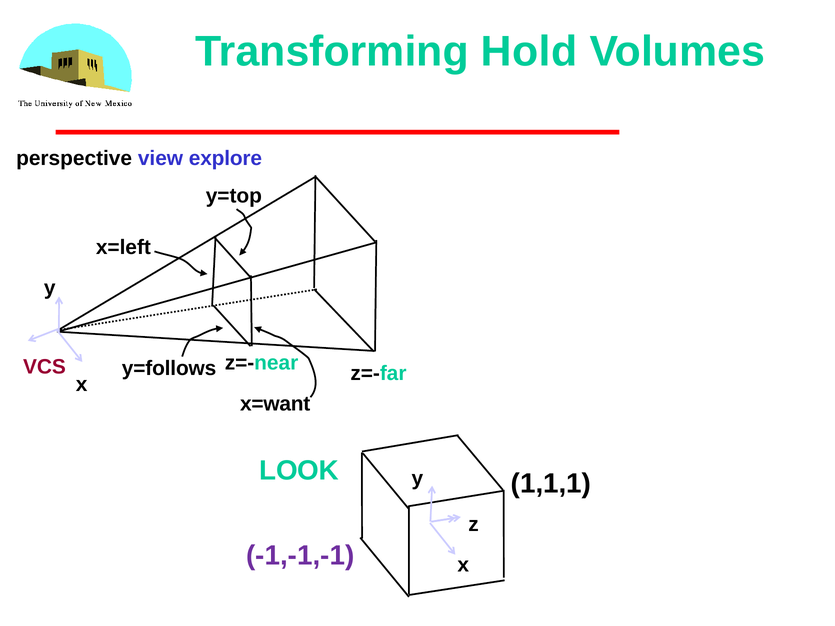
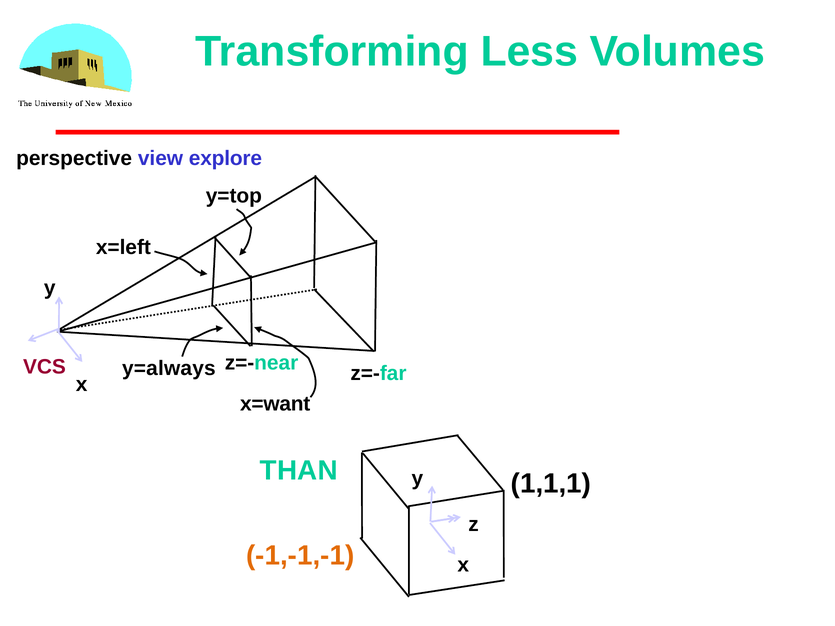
Hold: Hold -> Less (529, 52)
y=follows: y=follows -> y=always (169, 368)
LOOK: LOOK -> THAN (299, 471)
-1,-1,-1 colour: purple -> orange (300, 556)
